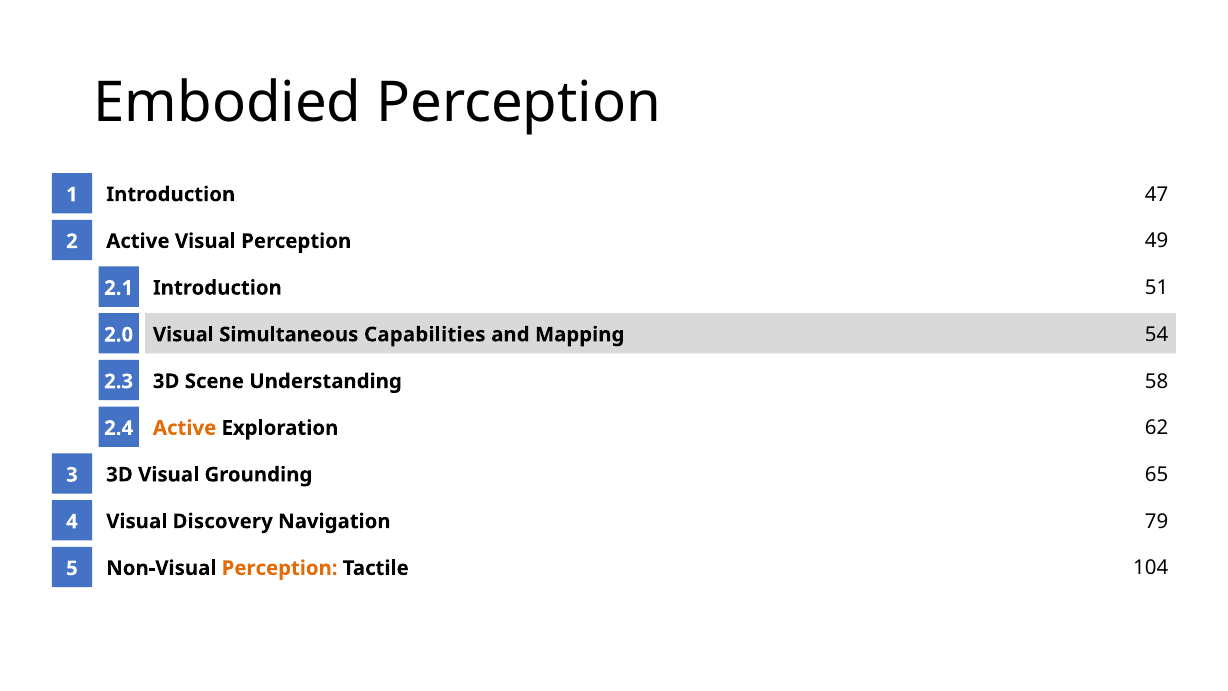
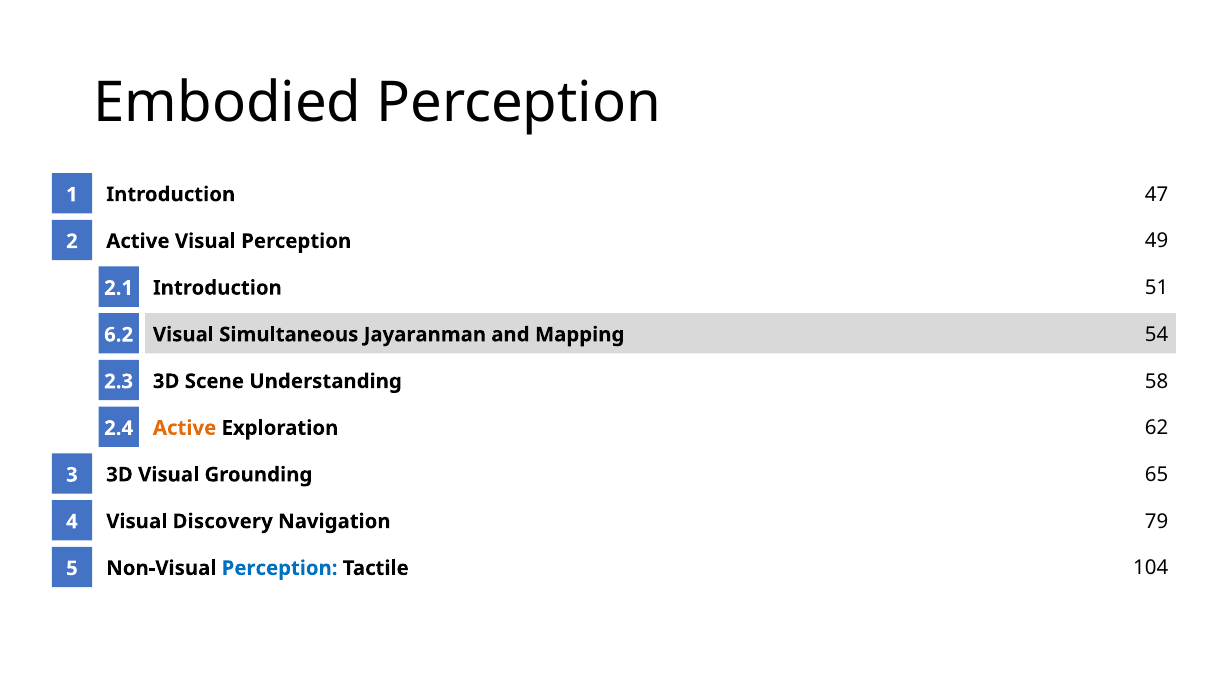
Capabilities: Capabilities -> Jayaranman (425, 334)
2.0: 2.0 -> 6.2 (119, 335)
Perception colour: orange -> blue (280, 568)
